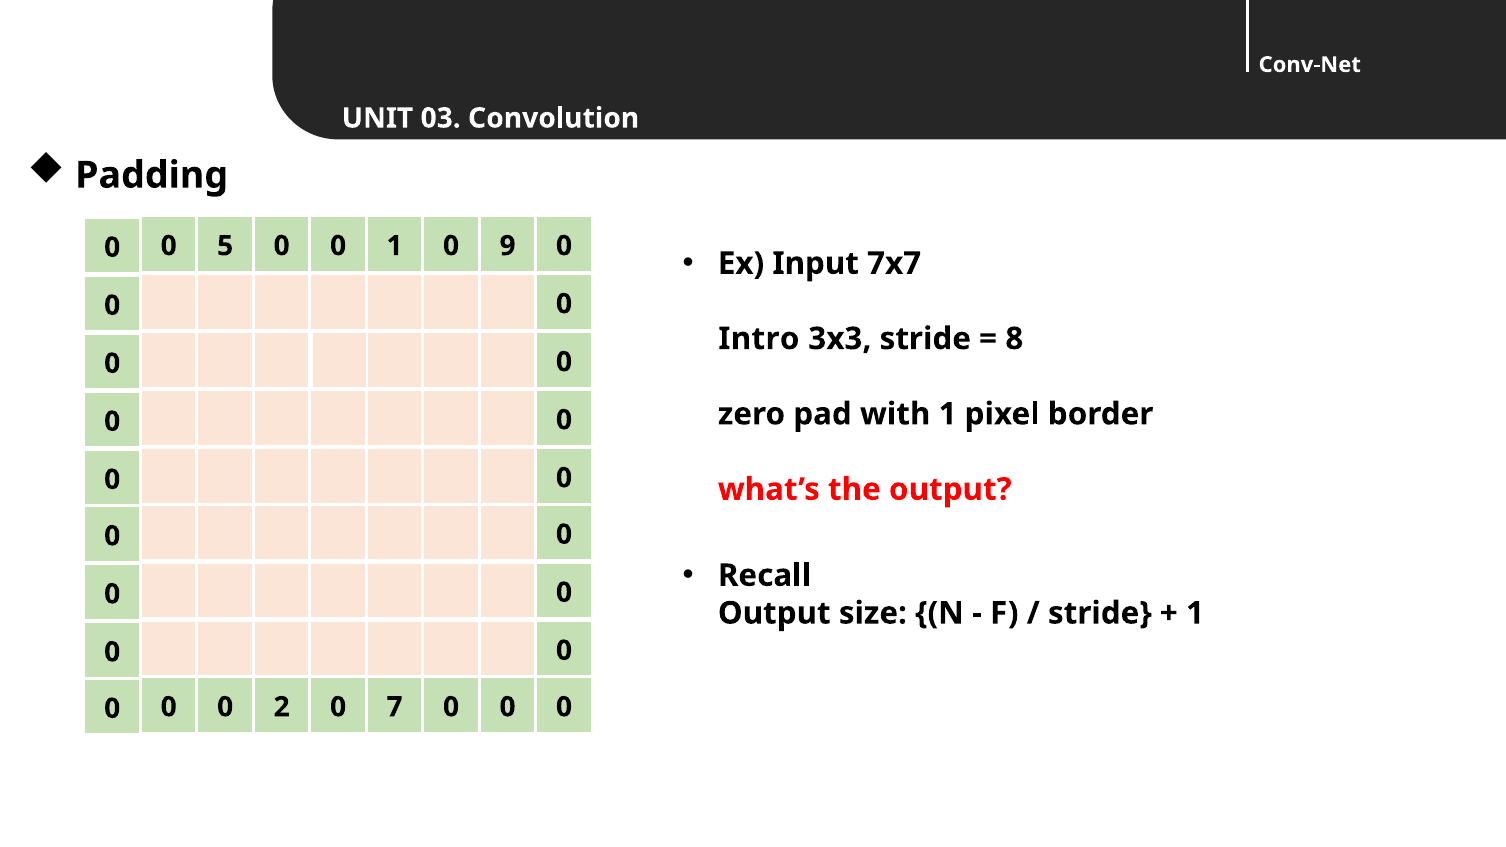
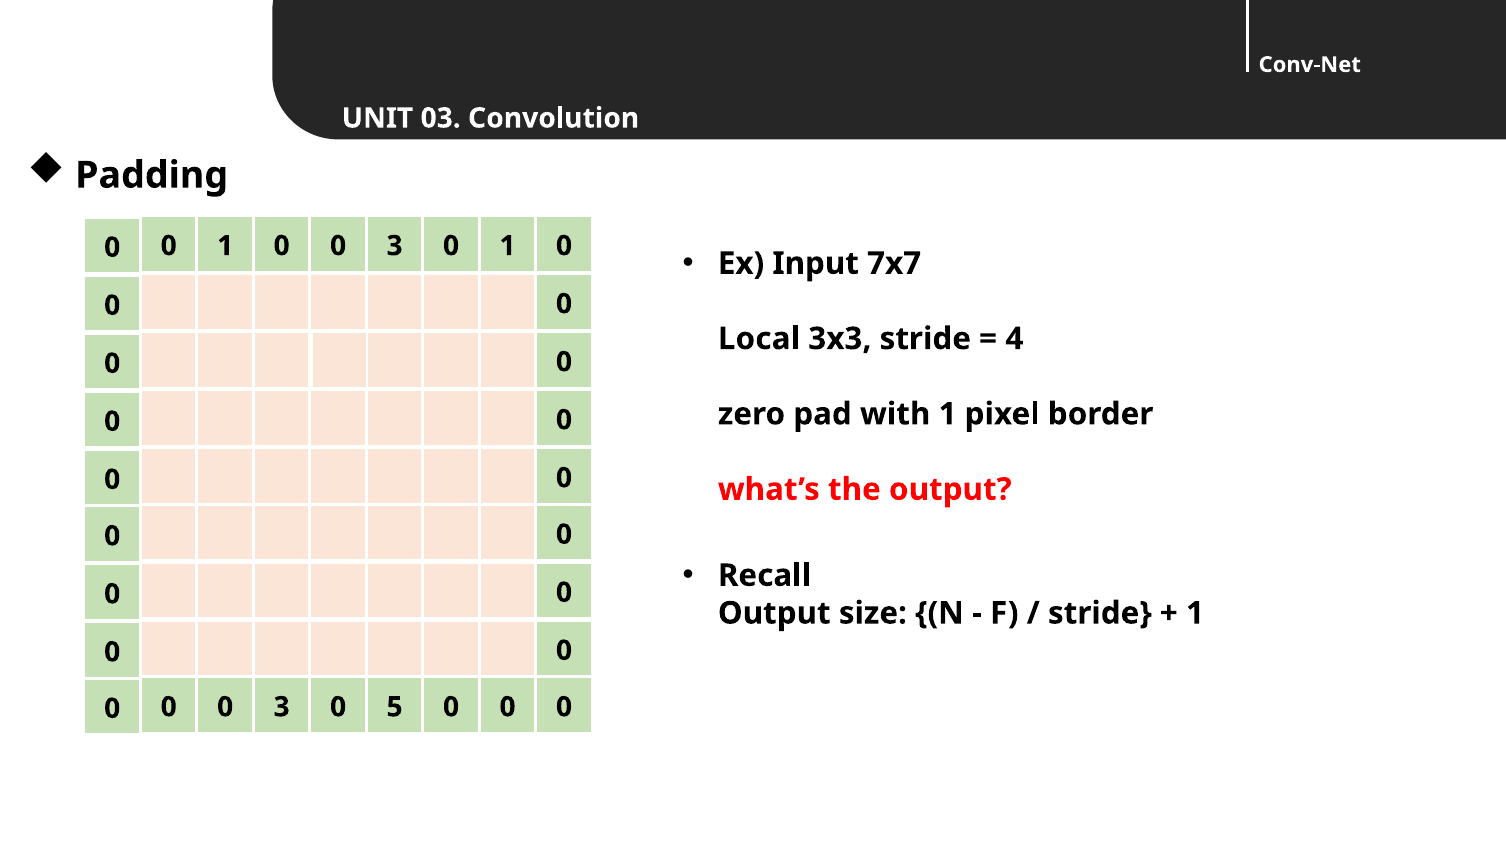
5: 5 -> 1 (225, 246)
1: 1 -> 3 (395, 246)
9: 9 -> 1 (508, 246)
Intro: Intro -> Local (759, 339)
8: 8 -> 4 (1014, 339)
2: 2 -> 3 (282, 707)
7: 7 -> 5 (395, 707)
